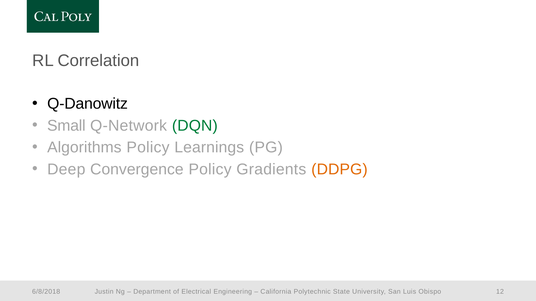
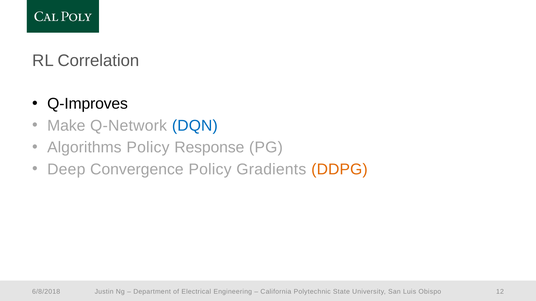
Q-Danowitz: Q-Danowitz -> Q-Improves (88, 104)
Small: Small -> Make (66, 126)
DQN colour: green -> blue (195, 126)
Learnings: Learnings -> Response (209, 148)
